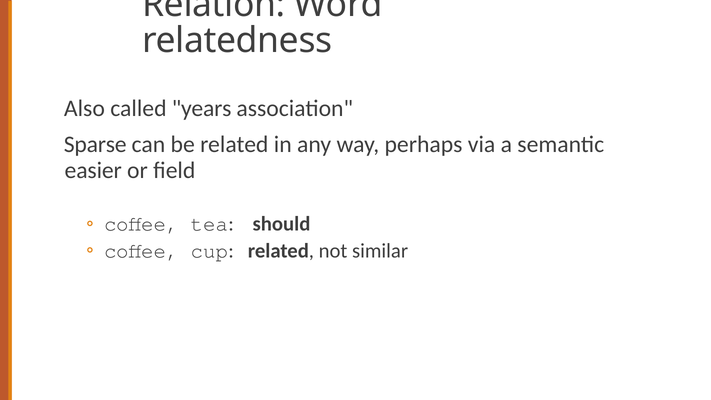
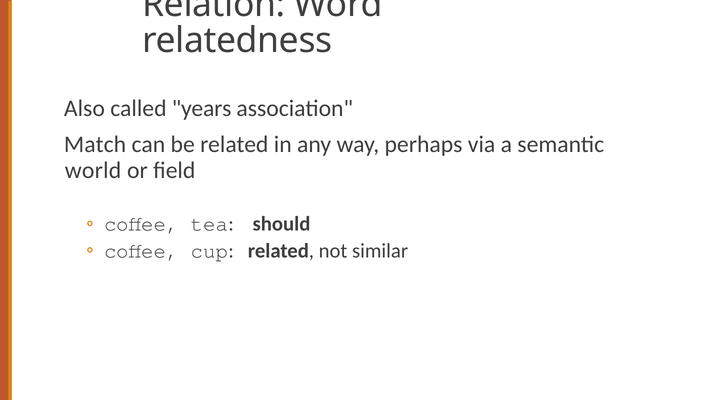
Sparse: Sparse -> Match (95, 145)
easier: easier -> world (93, 170)
